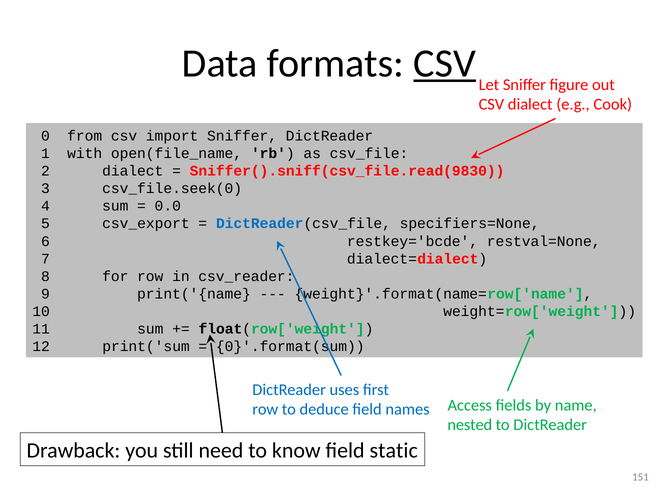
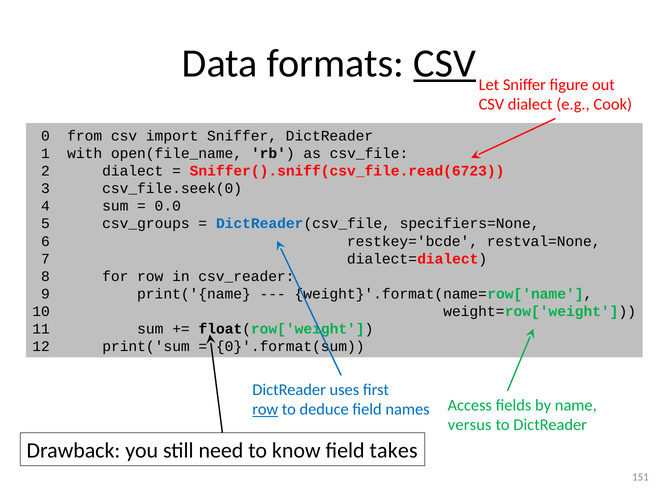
Sniffer().sniff(csv_file.read(9830: Sniffer().sniff(csv_file.read(9830 -> Sniffer().sniff(csv_file.read(6723 (347, 171)
csv_export: csv_export -> csv_groups (146, 224)
row underline: none -> present (265, 410)
nested: nested -> versus (470, 425)
static: static -> takes (394, 451)
